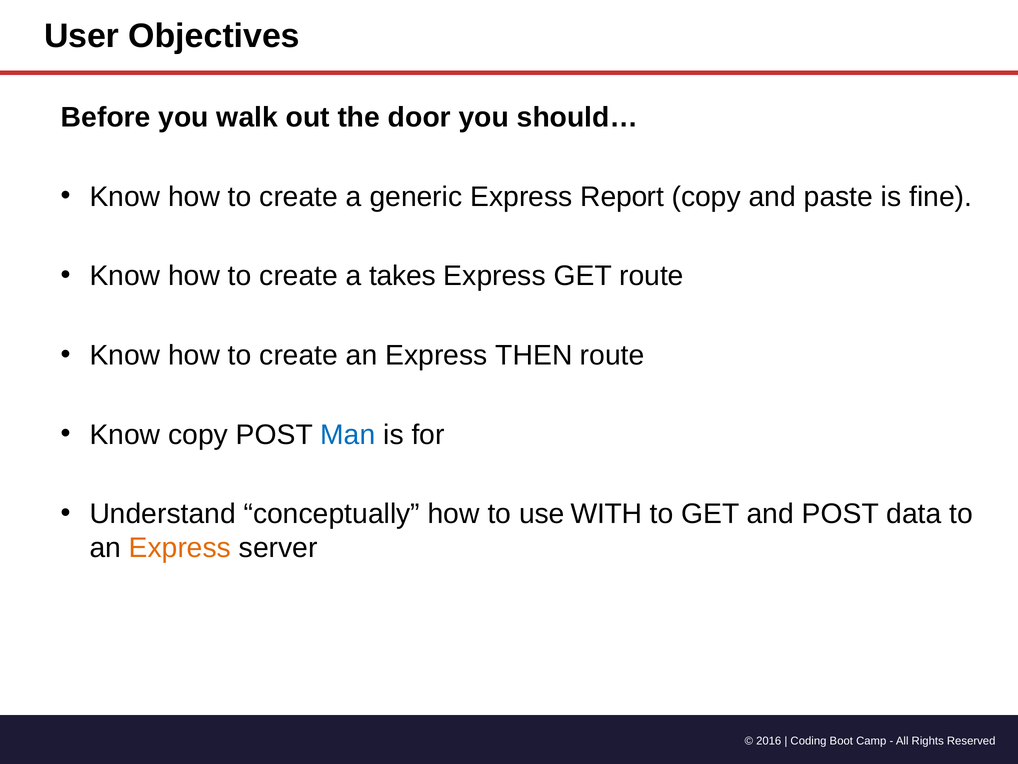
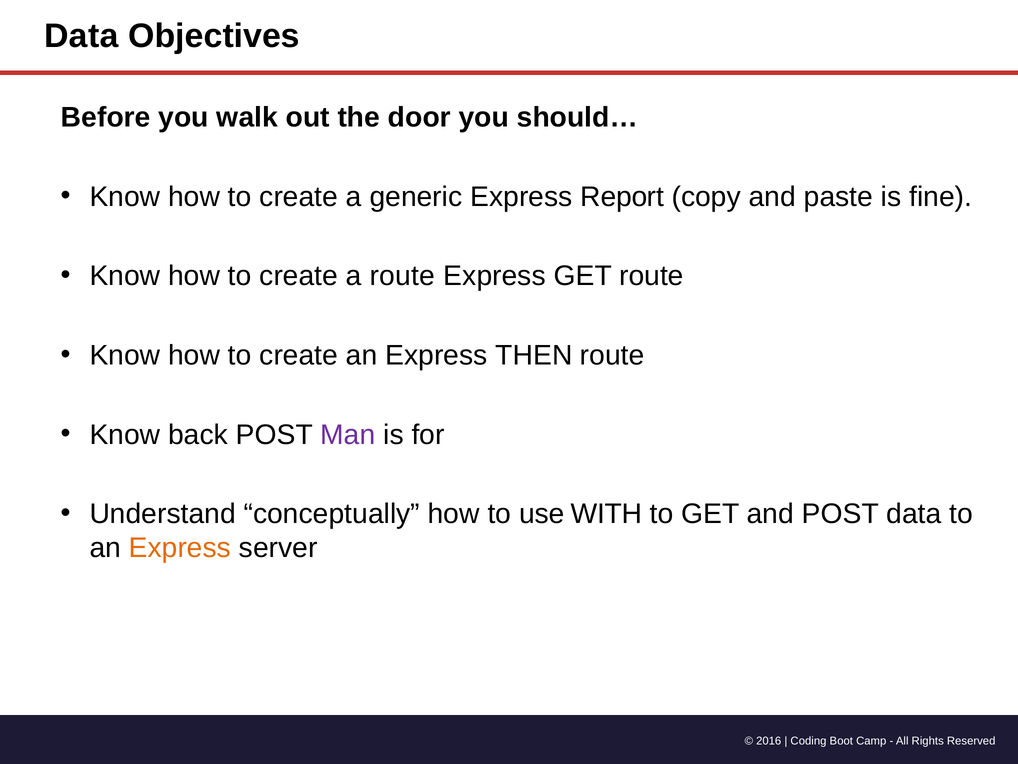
User: User -> Data (81, 36)
a takes: takes -> route (402, 276)
Know copy: copy -> back (198, 434)
Man colour: blue -> purple (348, 434)
